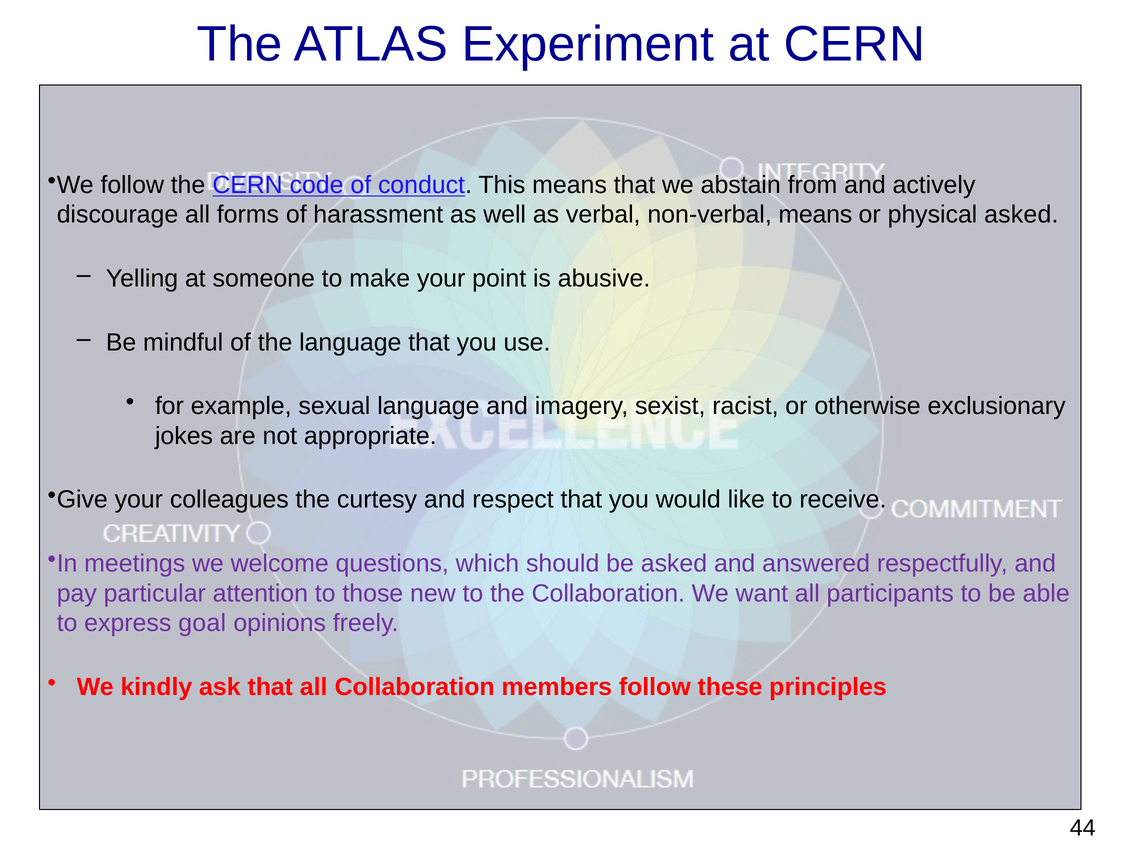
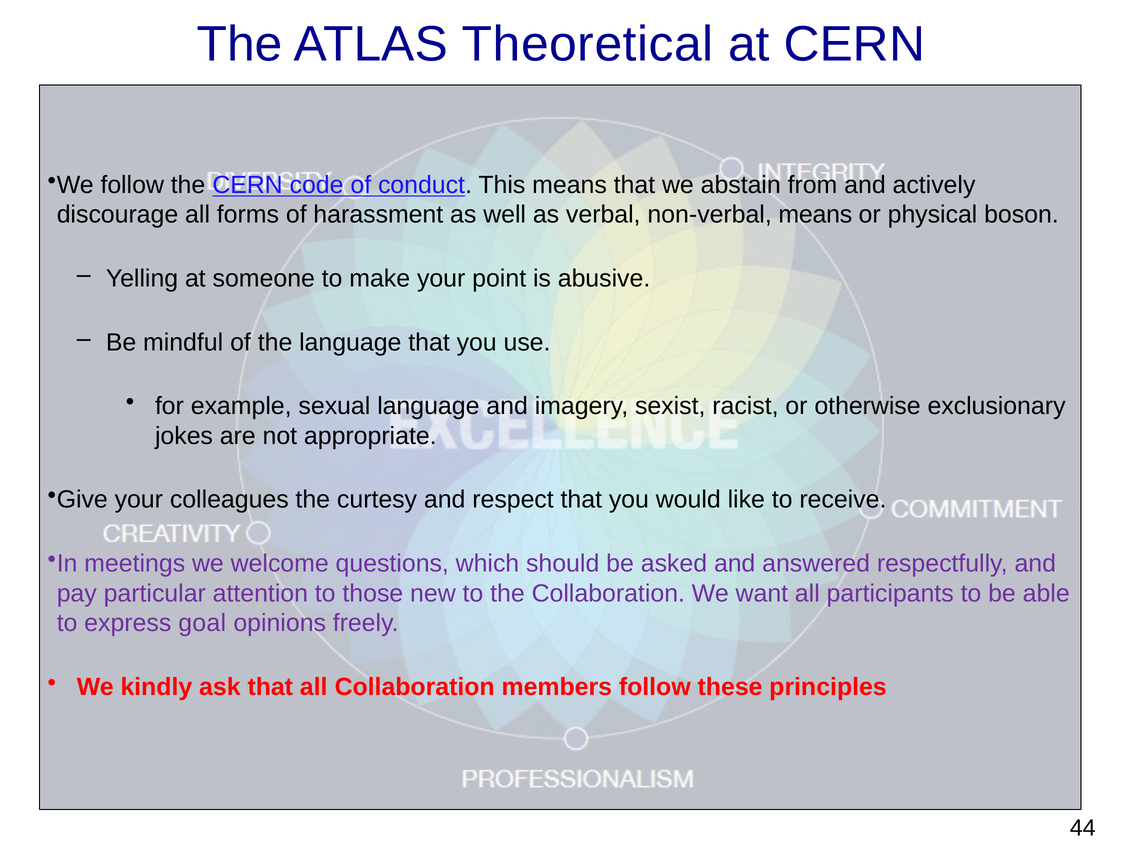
Experiment: Experiment -> Theoretical (588, 44)
physical asked: asked -> boson (1021, 215)
